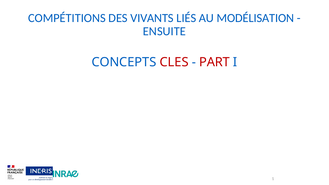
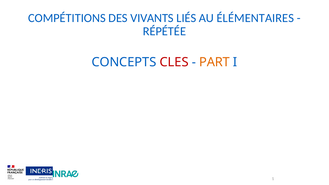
MODÉLISATION: MODÉLISATION -> ÉLÉMENTAIRES (255, 18)
ENSUITE: ENSUITE -> RÉPÉTÉE (164, 31)
PART colour: red -> orange (214, 62)
